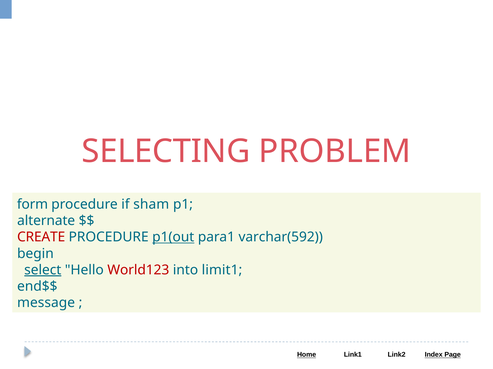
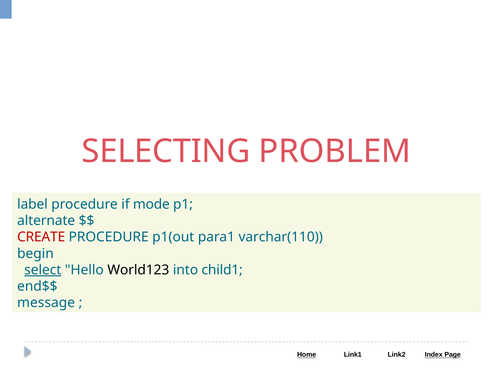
form: form -> label (32, 205)
sham: sham -> mode (151, 205)
p1(out underline: present -> none (173, 238)
varchar(592: varchar(592 -> varchar(110 (281, 238)
World123 colour: red -> black (138, 270)
limit1: limit1 -> child1 (222, 270)
